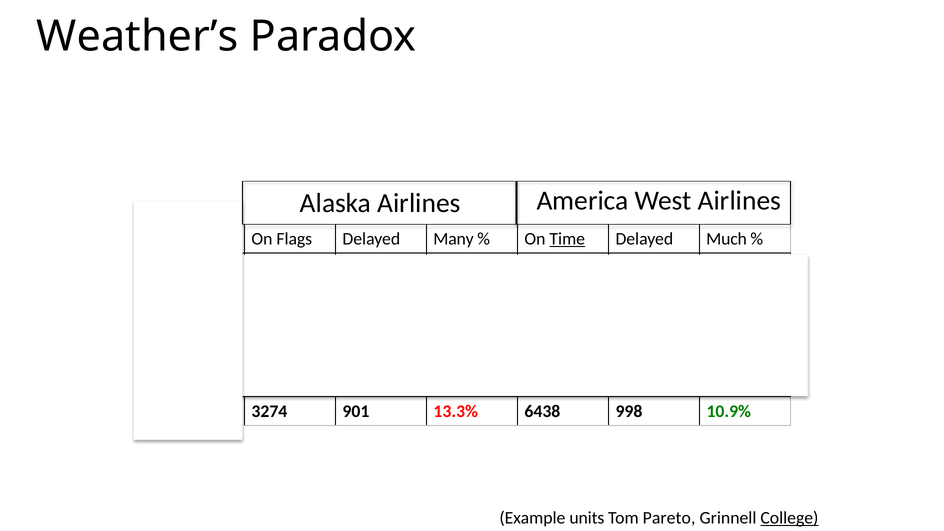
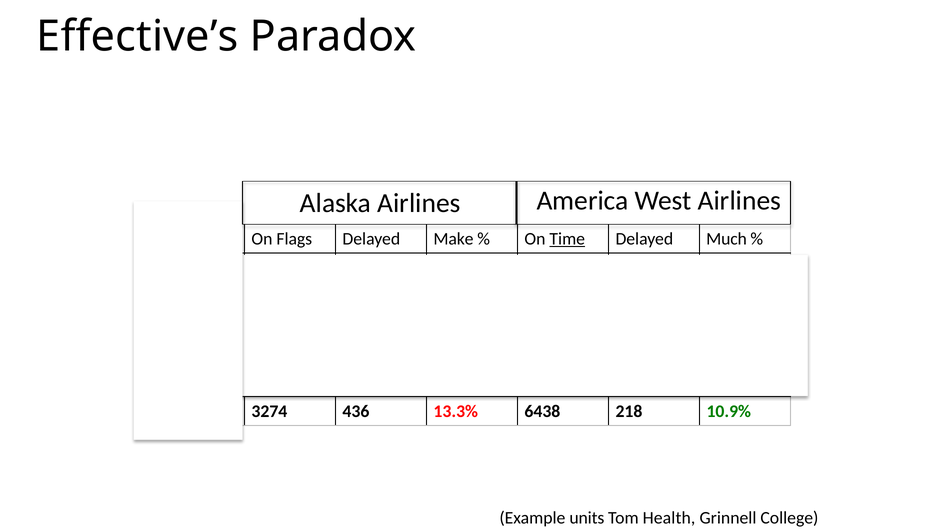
Weather’s: Weather’s -> Effective’s (137, 37)
Many: Many -> Make (453, 239)
901: 901 -> 436 (356, 411)
998: 998 -> 218 (629, 411)
Pareto: Pareto -> Health (669, 518)
College underline: present -> none (789, 518)
